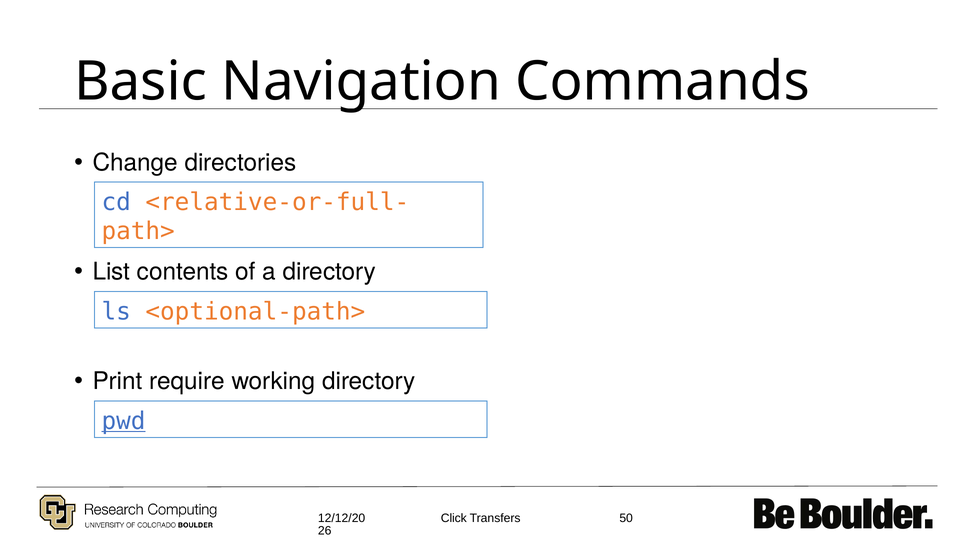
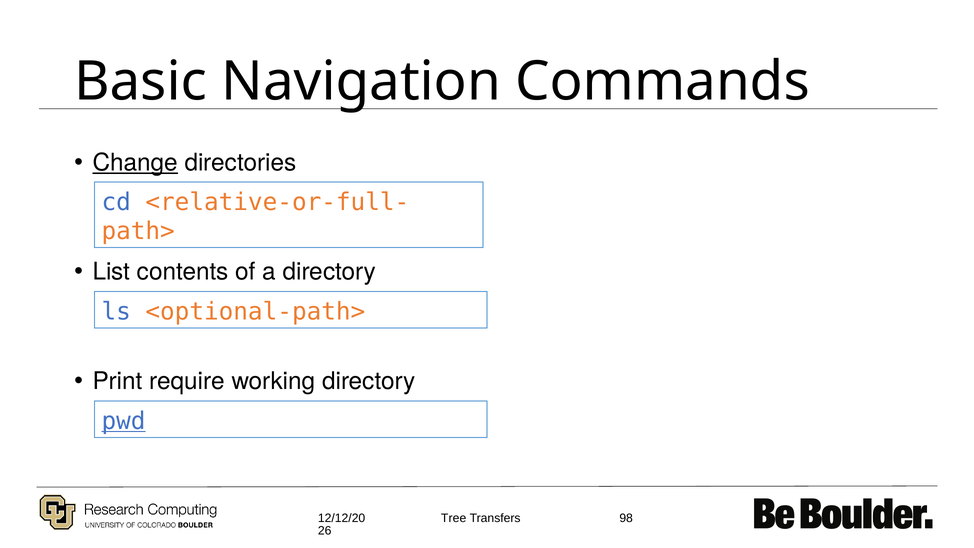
Change underline: none -> present (135, 163)
Click: Click -> Tree (454, 518)
50: 50 -> 98 (626, 518)
